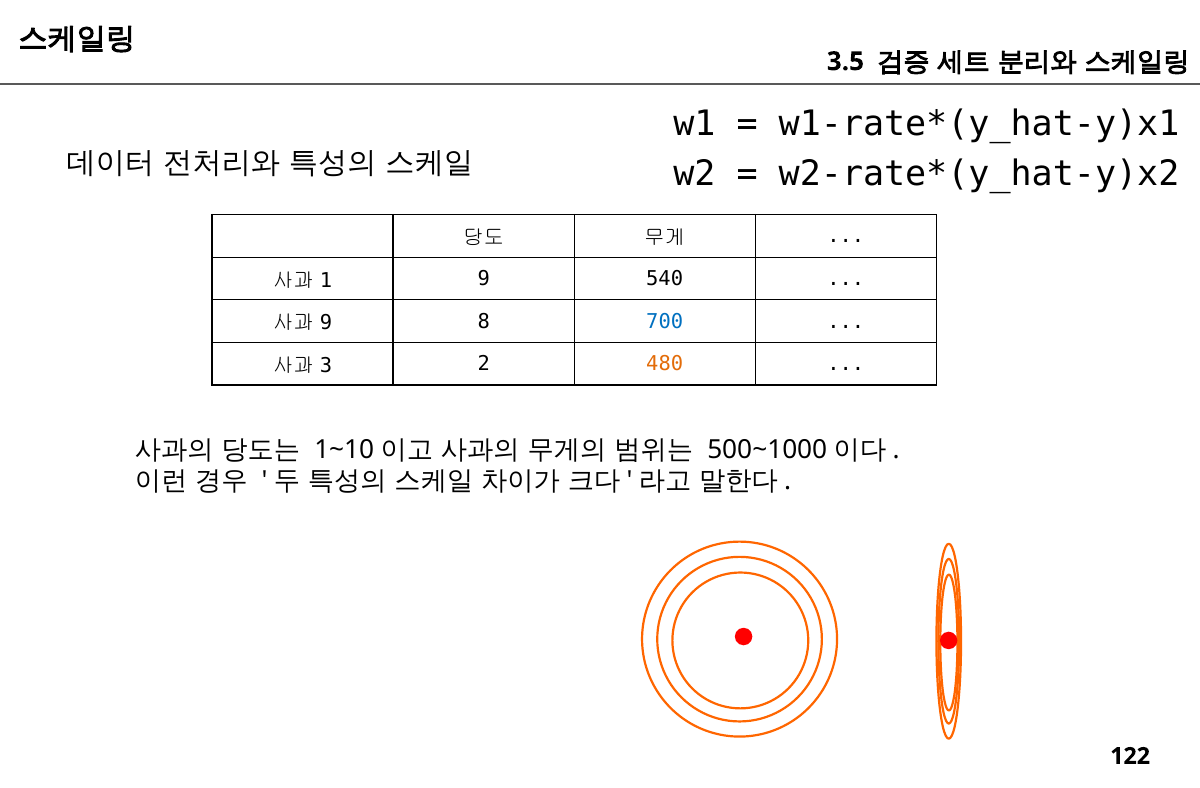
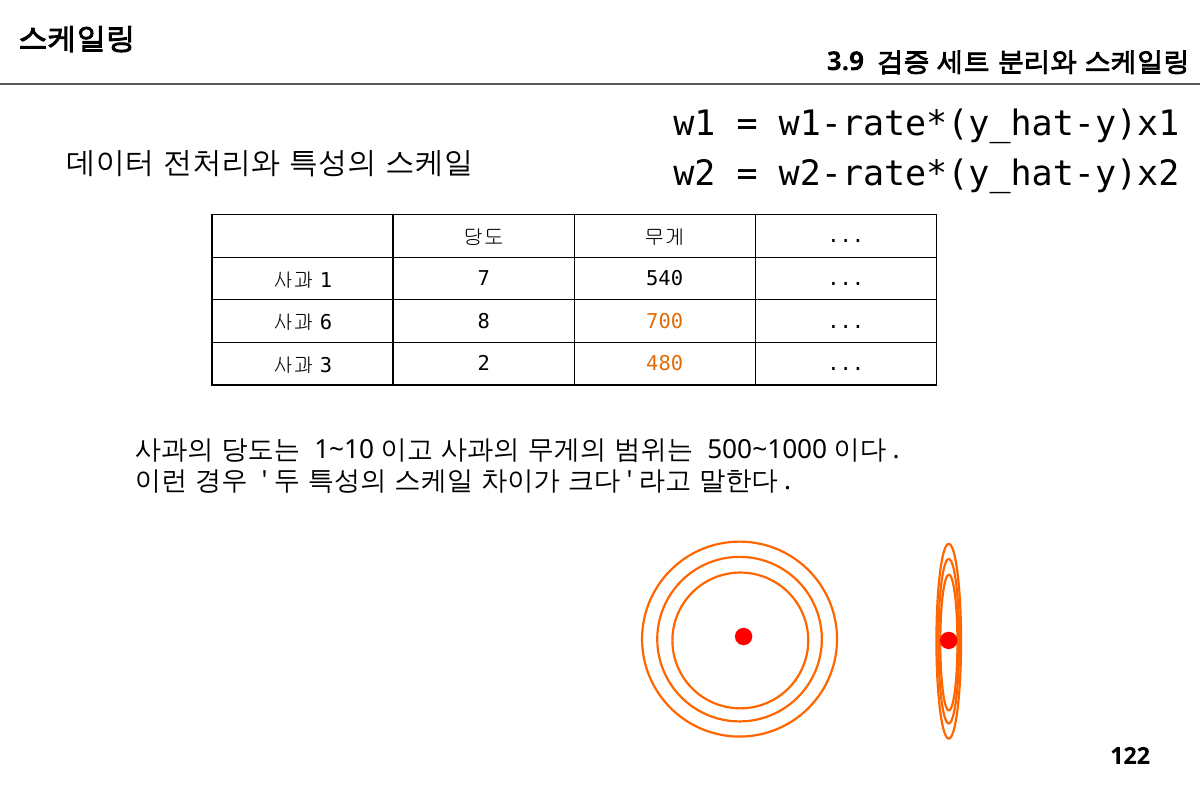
3.5: 3.5 -> 3.9 (845, 62)
9: 9 -> 7 (484, 279)
9: 9 -> 6 (326, 323)
700 colour: blue -> orange (665, 321)
